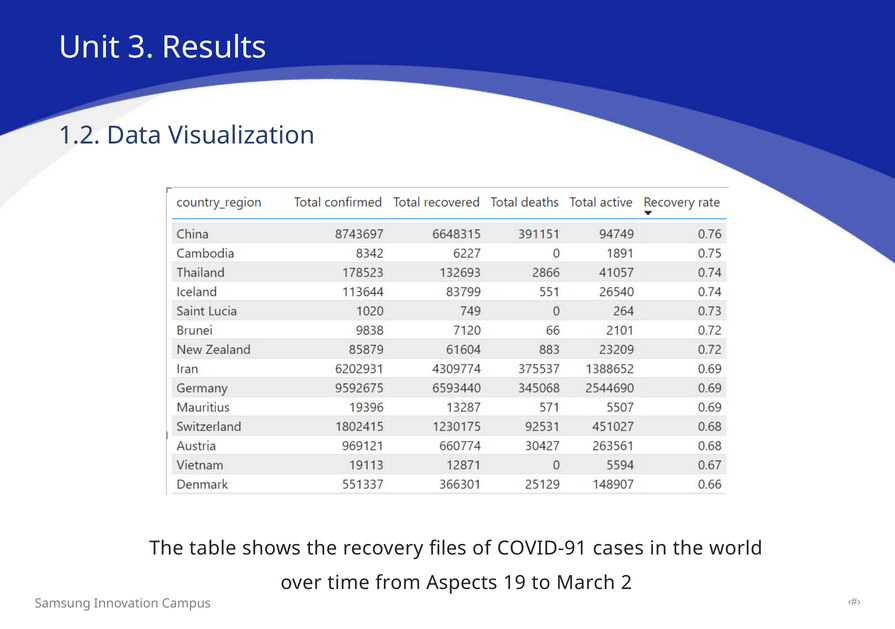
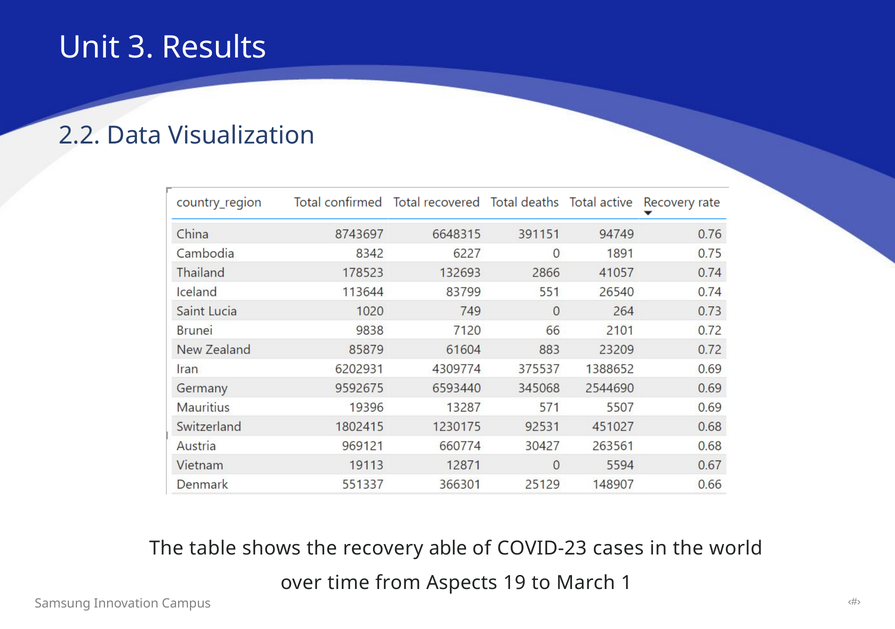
1.2: 1.2 -> 2.2 (80, 136)
files: files -> able (448, 549)
COVID-91: COVID-91 -> COVID-23 (542, 549)
2: 2 -> 1 (626, 583)
